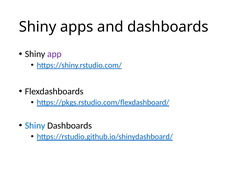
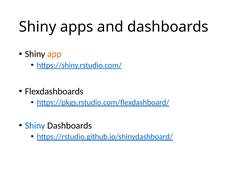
app colour: purple -> orange (54, 54)
